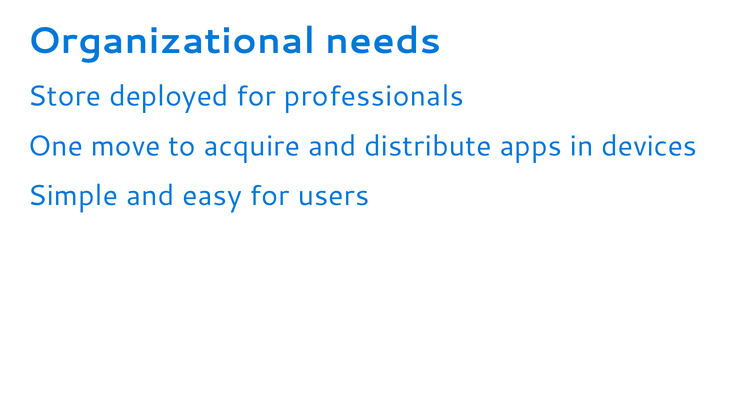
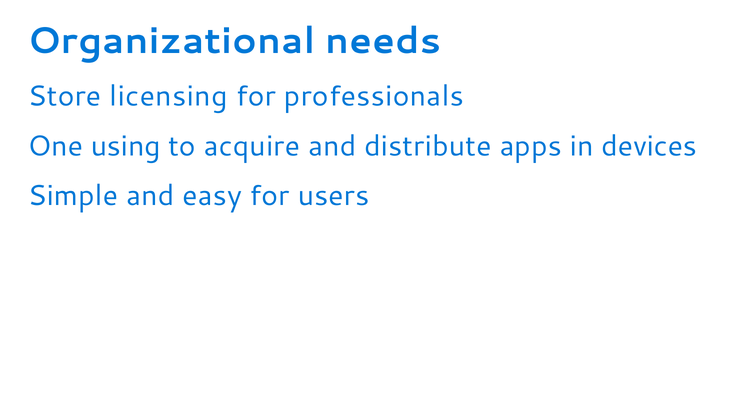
deployed: deployed -> licensing (169, 97)
move: move -> using (126, 146)
